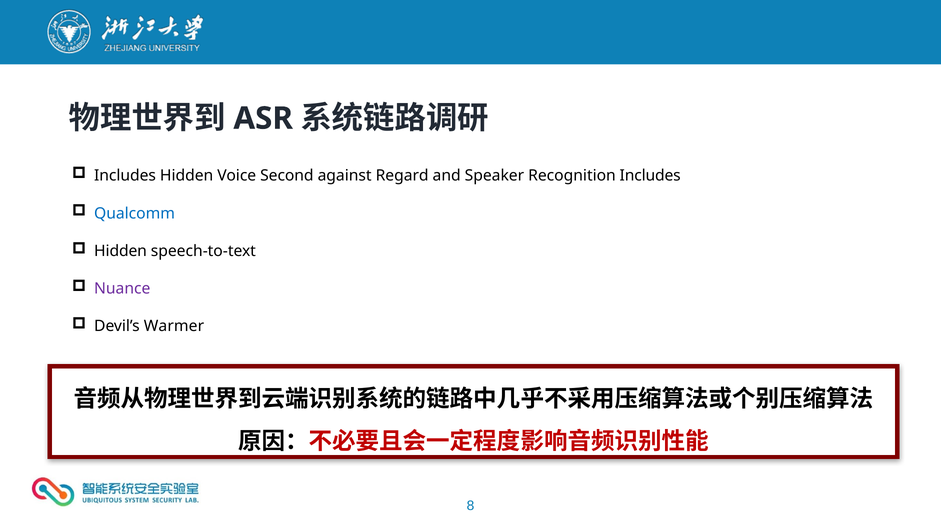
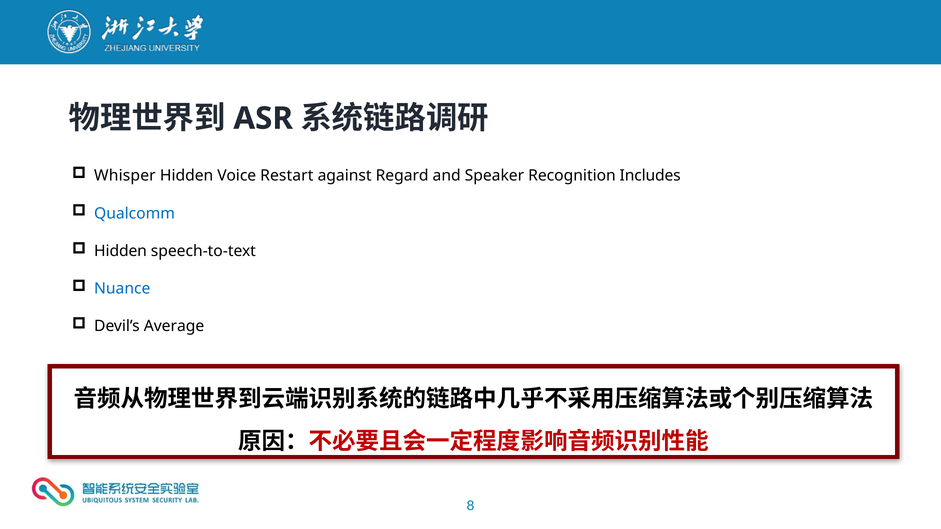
Includes: Includes -> Whisper (125, 176)
Second: Second -> Restart (287, 176)
Nuance colour: purple -> blue (122, 289)
Warmer: Warmer -> Average (174, 326)
